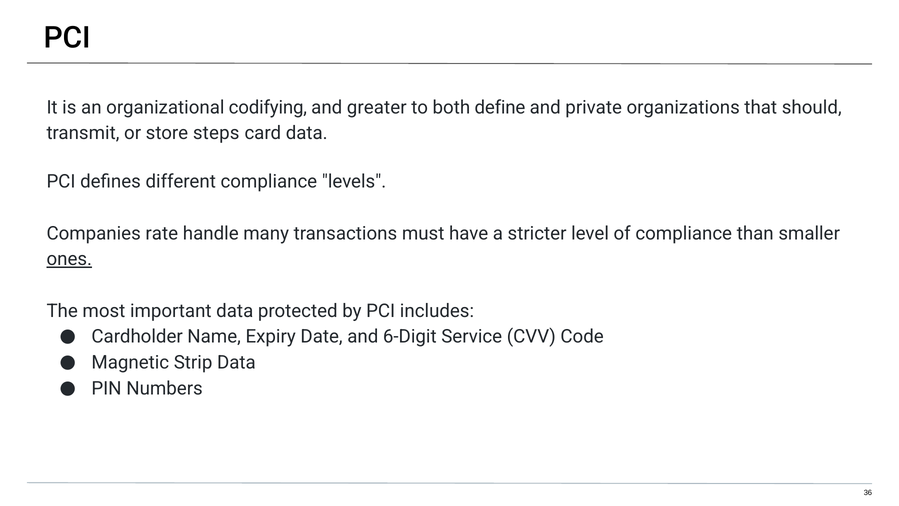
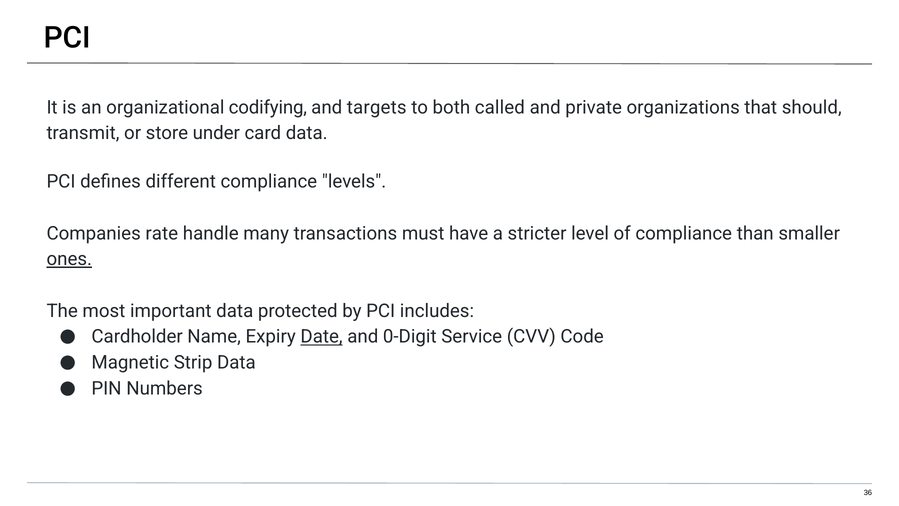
greater: greater -> targets (377, 107)
define: define -> called (500, 107)
steps: steps -> under (216, 133)
Date underline: none -> present (322, 337)
6-Digit: 6-Digit -> 0-Digit (410, 337)
